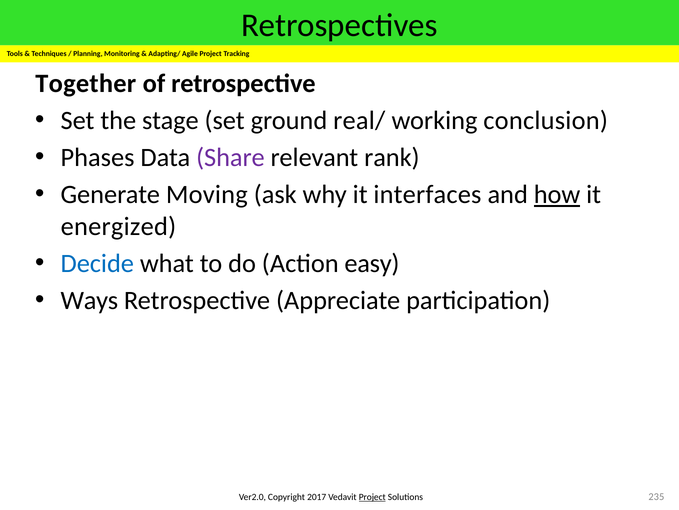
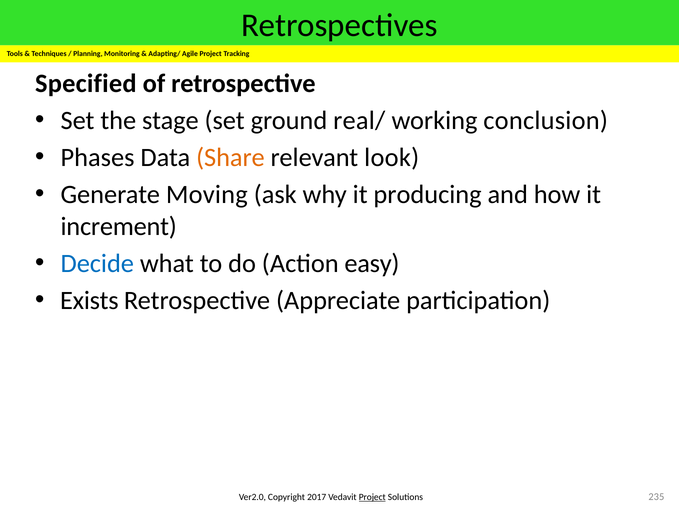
Together: Together -> Specified (86, 83)
Share colour: purple -> orange (230, 157)
rank: rank -> look (392, 157)
interfaces: interfaces -> producing (428, 194)
how underline: present -> none (557, 194)
energized: energized -> increment (119, 226)
Ways: Ways -> Exists (89, 300)
